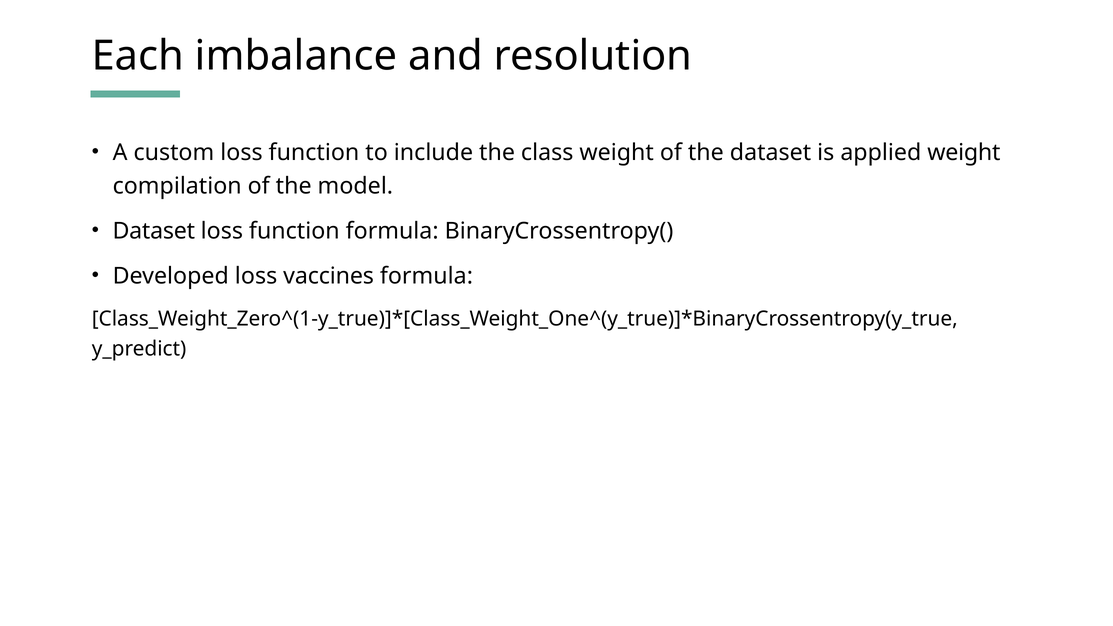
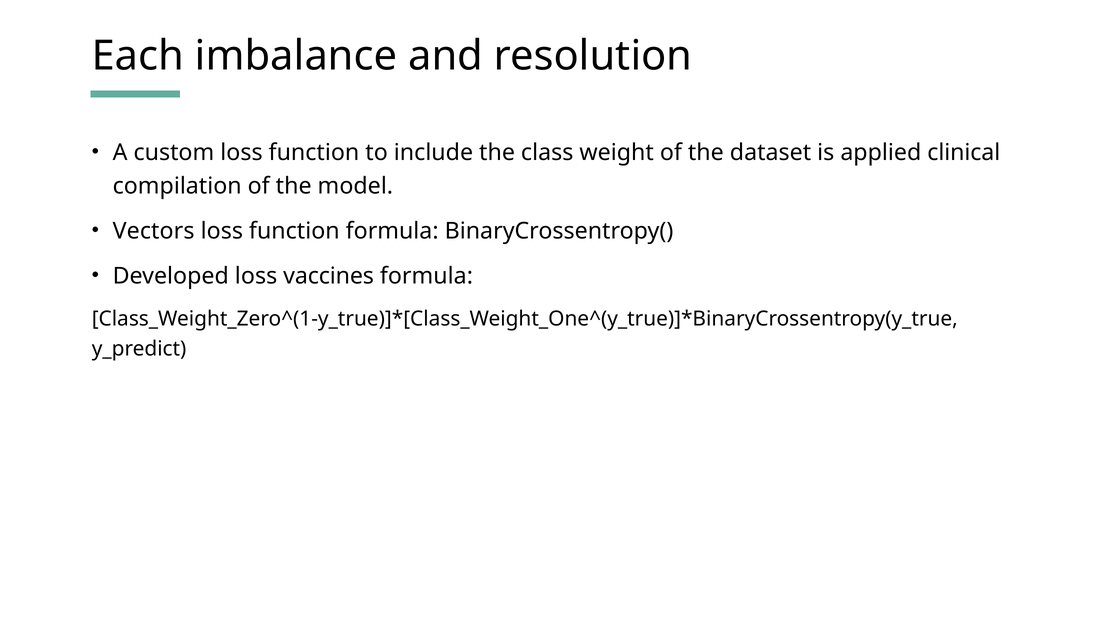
applied weight: weight -> clinical (964, 153)
Dataset: Dataset -> Vectors (154, 231)
